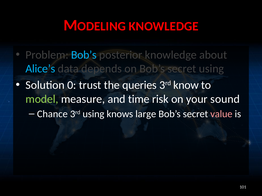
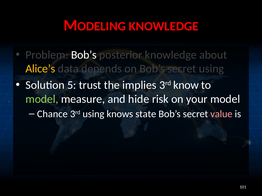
Bob’s colour: light blue -> white (84, 55)
Alice’s colour: light blue -> yellow (40, 69)
0: 0 -> 5 (72, 85)
queries: queries -> implies (139, 85)
time: time -> hide (139, 99)
your sound: sound -> model (225, 99)
large: large -> state (146, 114)
